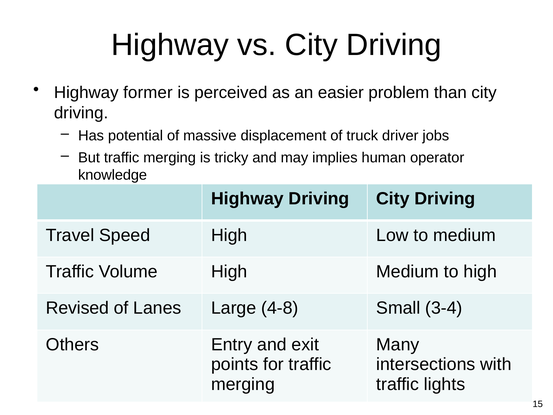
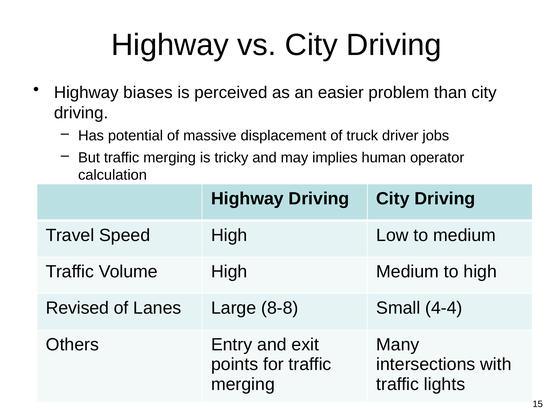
former: former -> biases (148, 92)
knowledge: knowledge -> calculation (112, 175)
4-8: 4-8 -> 8-8 (280, 308)
3-4: 3-4 -> 4-4 (444, 308)
